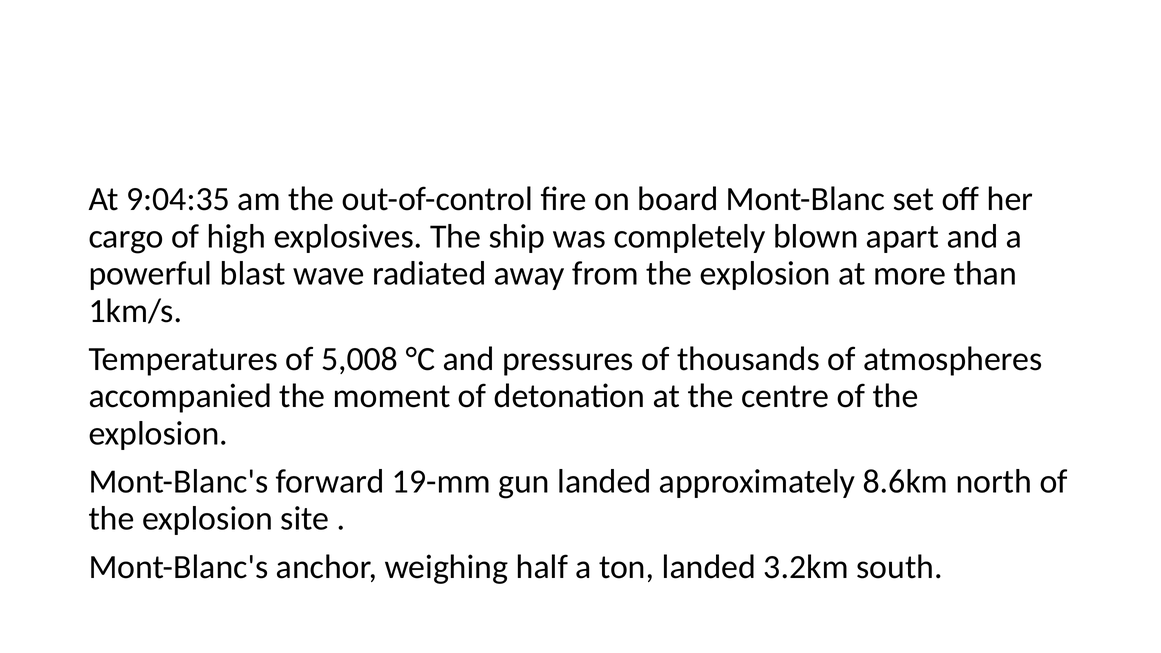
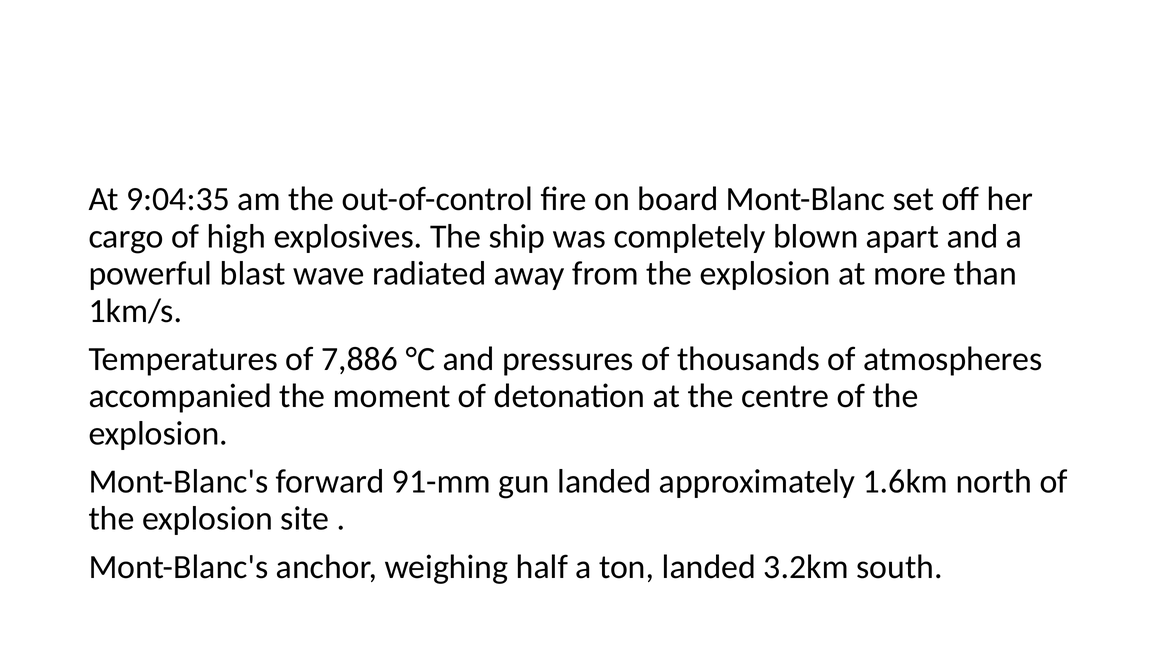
5,008: 5,008 -> 7,886 (360, 359)
19-mm: 19-mm -> 91-mm (441, 482)
8.6km: 8.6km -> 1.6km (905, 482)
